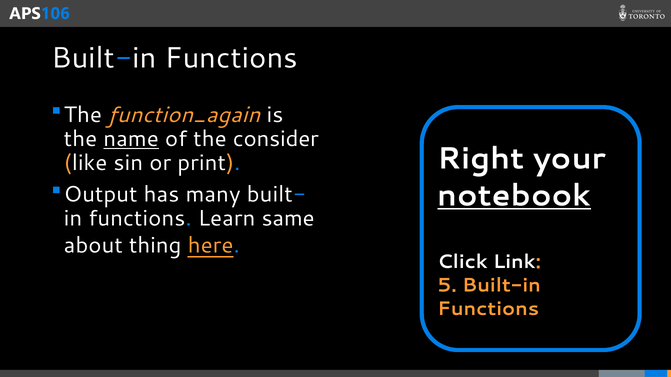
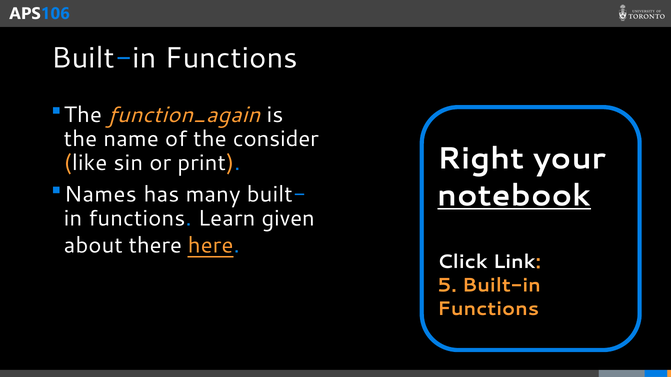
name underline: present -> none (131, 139)
Output: Output -> Names (100, 194)
same: same -> given (288, 219)
thing: thing -> there (155, 246)
